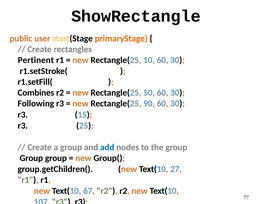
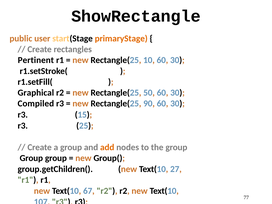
Combines: Combines -> Graphical (36, 93)
Following: Following -> Compiled (36, 104)
add colour: blue -> orange (107, 147)
